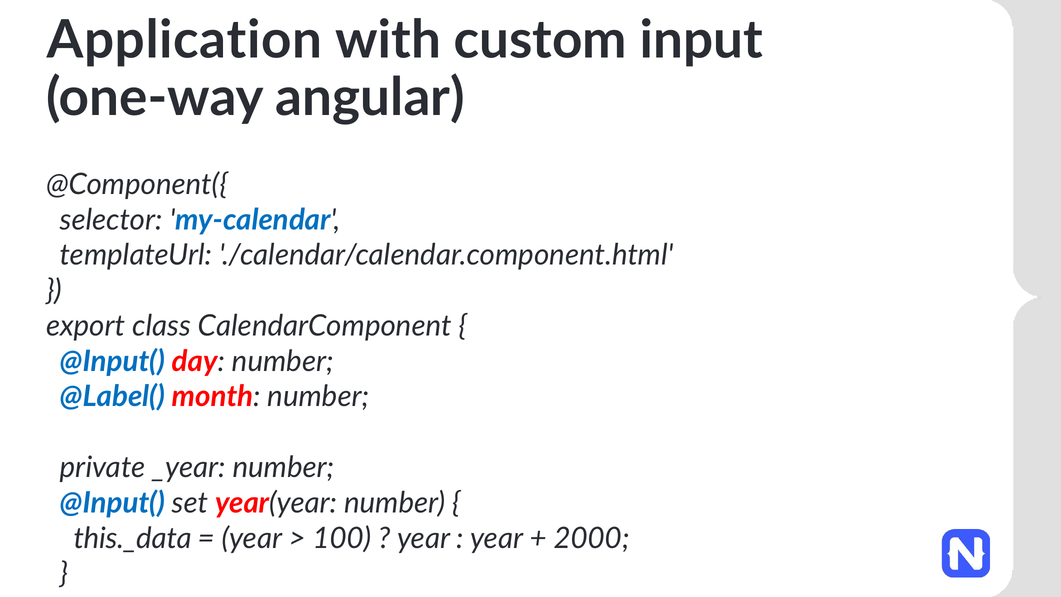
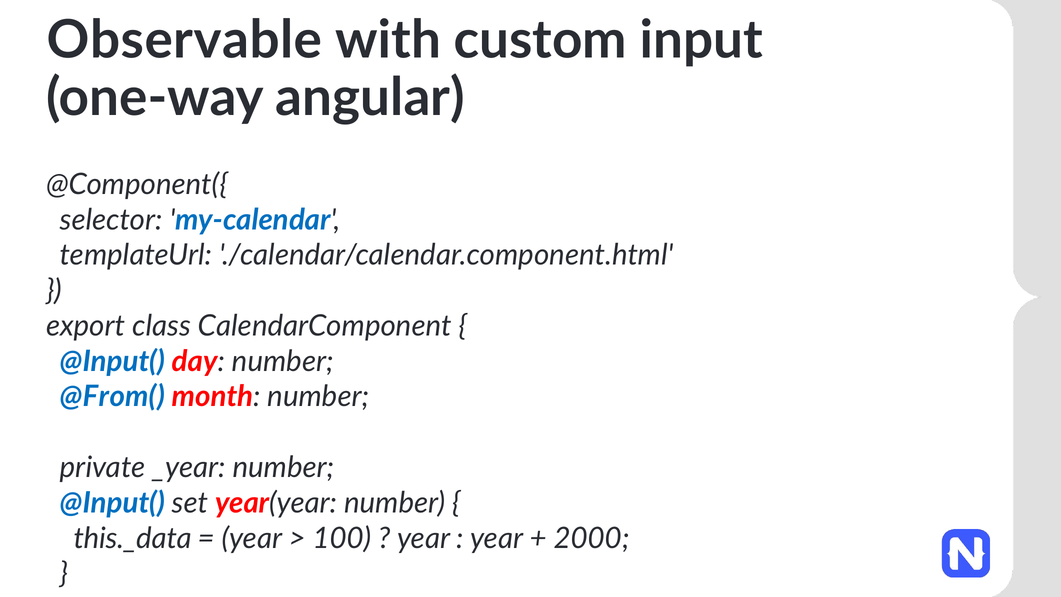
Application: Application -> Observable (185, 40)
@Label(: @Label( -> @From( (112, 397)
